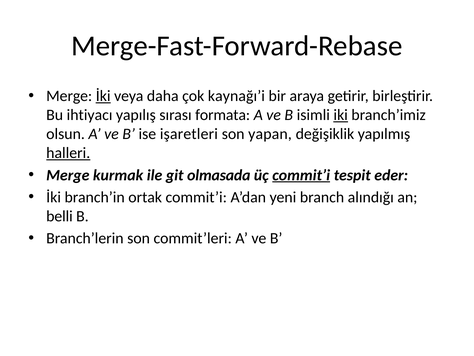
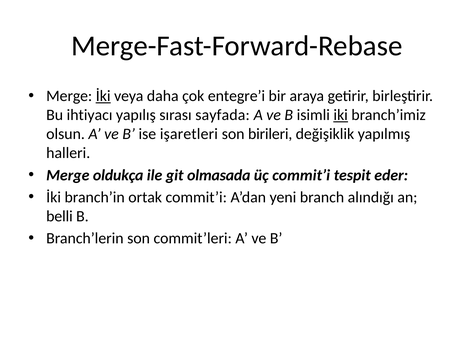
kaynağı’i: kaynağı’i -> entegre’i (236, 96)
formata: formata -> sayfada (223, 115)
yapan: yapan -> birileri (270, 134)
halleri underline: present -> none (68, 153)
kurmak: kurmak -> oldukça (118, 175)
commit’i underline: present -> none (301, 175)
